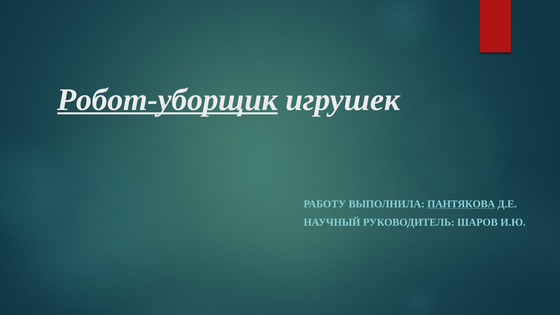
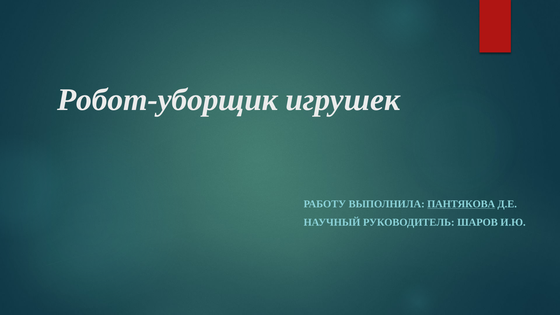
Робот-уборщик underline: present -> none (167, 100)
